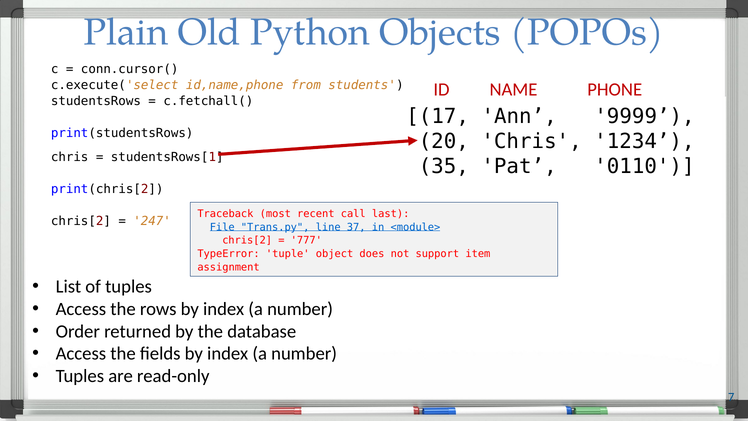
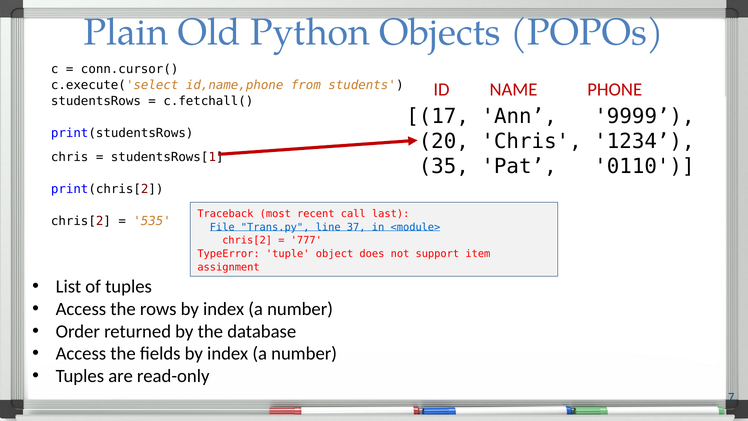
247: 247 -> 535 (152, 221)
